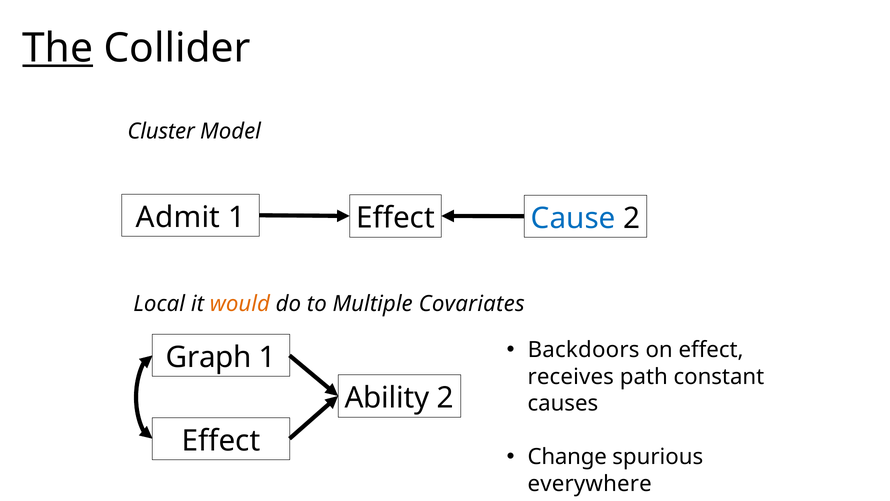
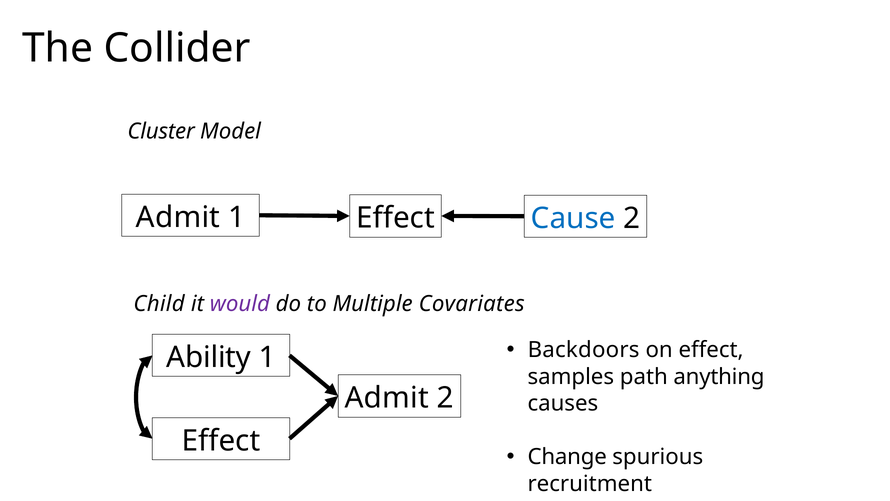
The underline: present -> none (58, 48)
Local: Local -> Child (159, 304)
would colour: orange -> purple (240, 304)
Graph: Graph -> Ability (209, 357)
receives: receives -> samples (571, 376)
constant: constant -> anything (719, 376)
Ability: Ability -> Admit (387, 398)
everywhere: everywhere -> recruitment (590, 483)
